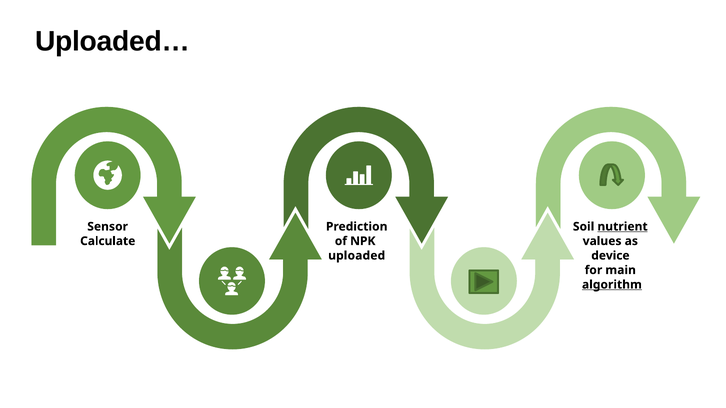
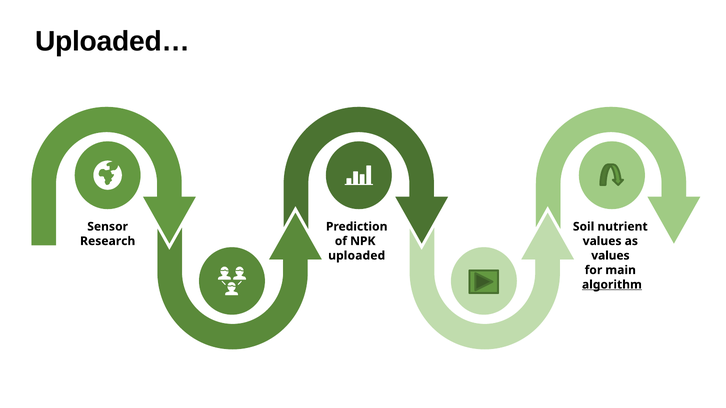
nutrient underline: present -> none (623, 227)
Calculate: Calculate -> Research (108, 241)
device: device -> values (610, 256)
